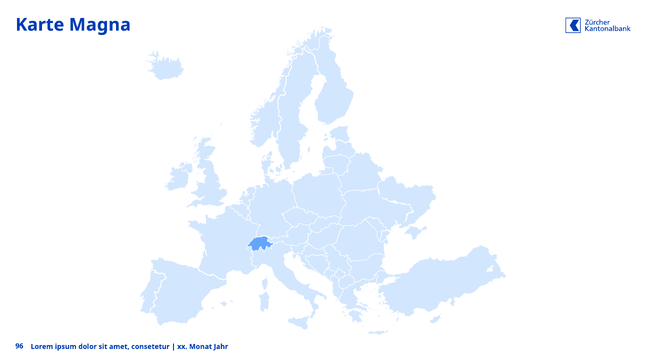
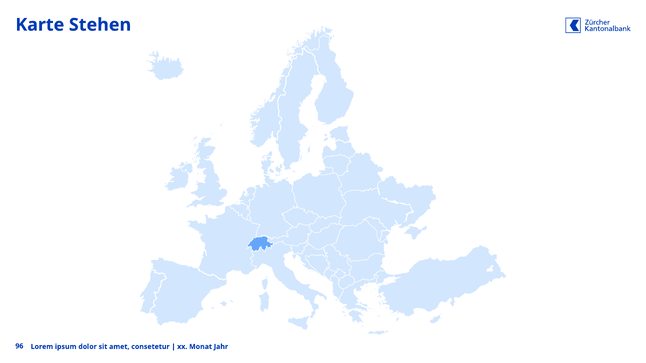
Magna: Magna -> Stehen (100, 25)
